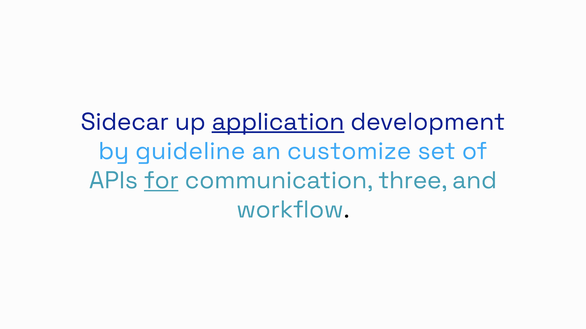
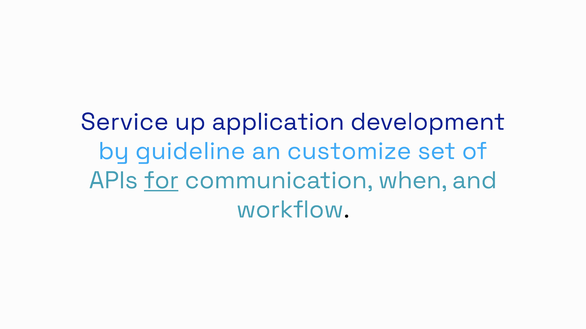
Sidecar: Sidecar -> Service (125, 122)
application underline: present -> none (278, 122)
three: three -> when (413, 181)
